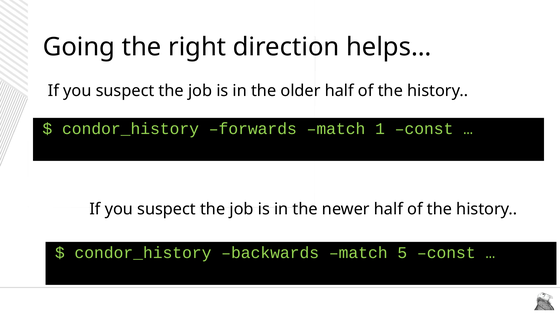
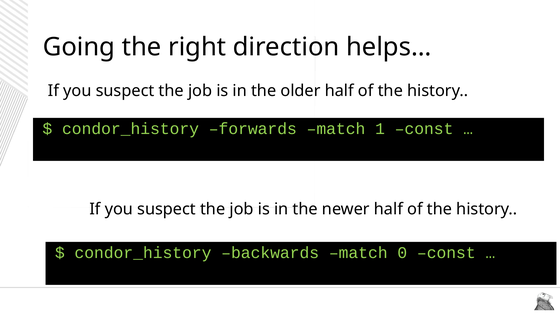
5: 5 -> 0 (402, 253)
